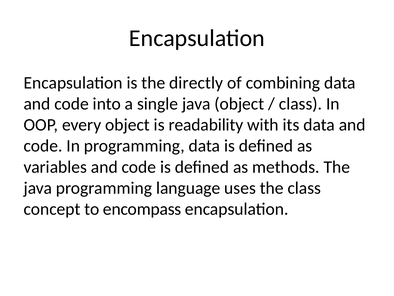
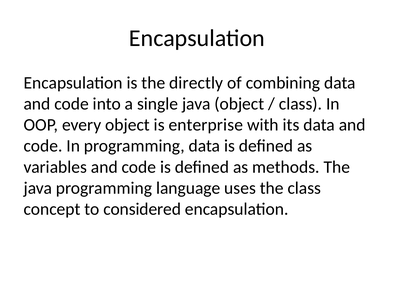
readability: readability -> enterprise (206, 125)
encompass: encompass -> considered (142, 209)
